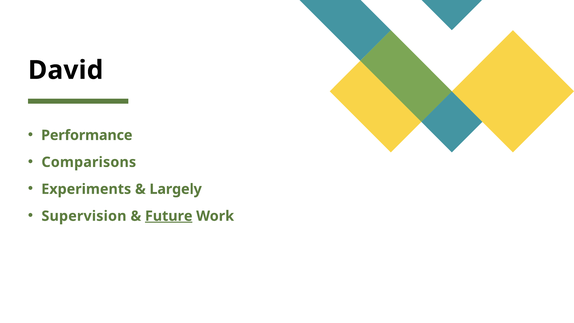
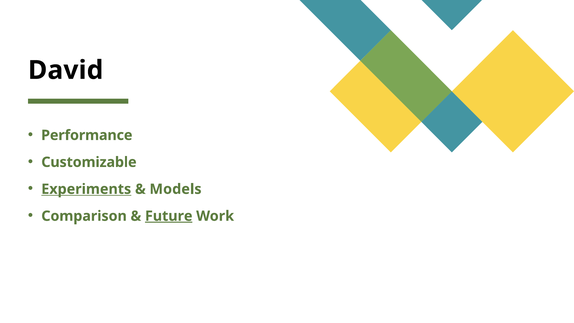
Comparisons: Comparisons -> Customizable (89, 162)
Experiments underline: none -> present (86, 189)
Largely: Largely -> Models (176, 189)
Supervision: Supervision -> Comparison (84, 216)
